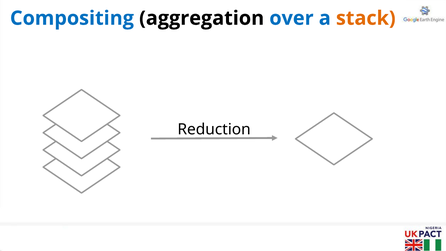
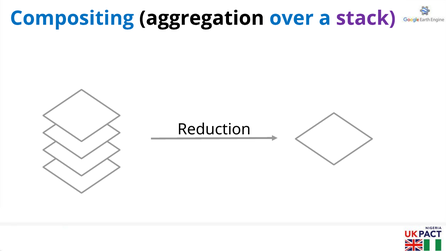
stack colour: orange -> purple (366, 18)
